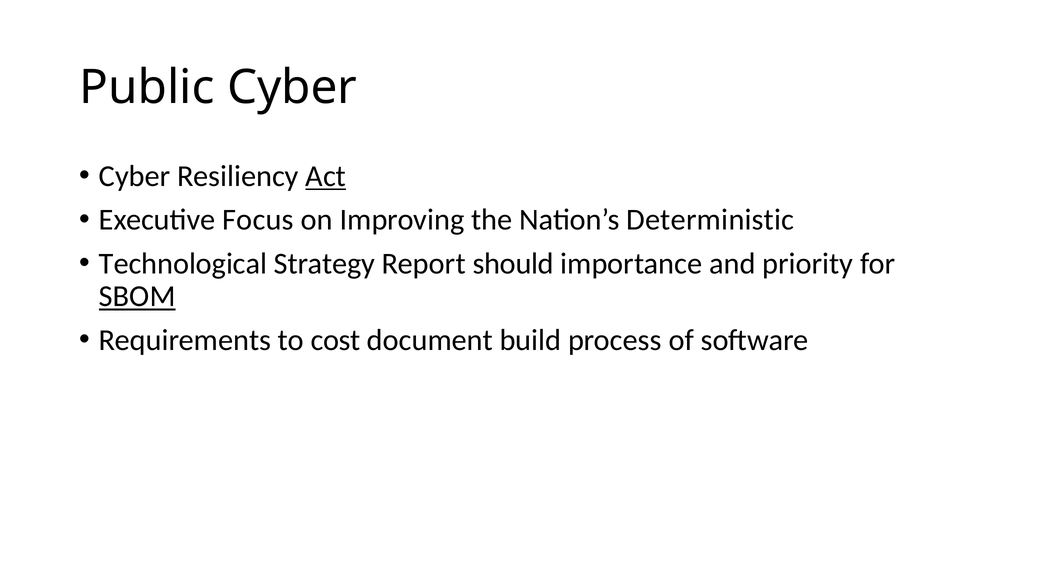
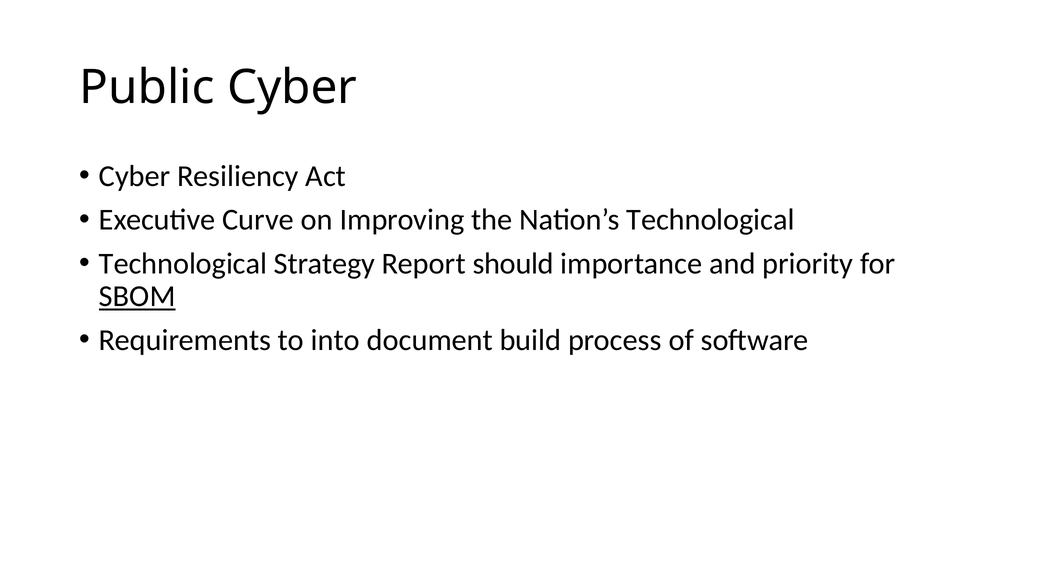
Act underline: present -> none (326, 176)
Focus: Focus -> Curve (258, 220)
Nation’s Deterministic: Deterministic -> Technological (710, 220)
cost: cost -> into (335, 340)
